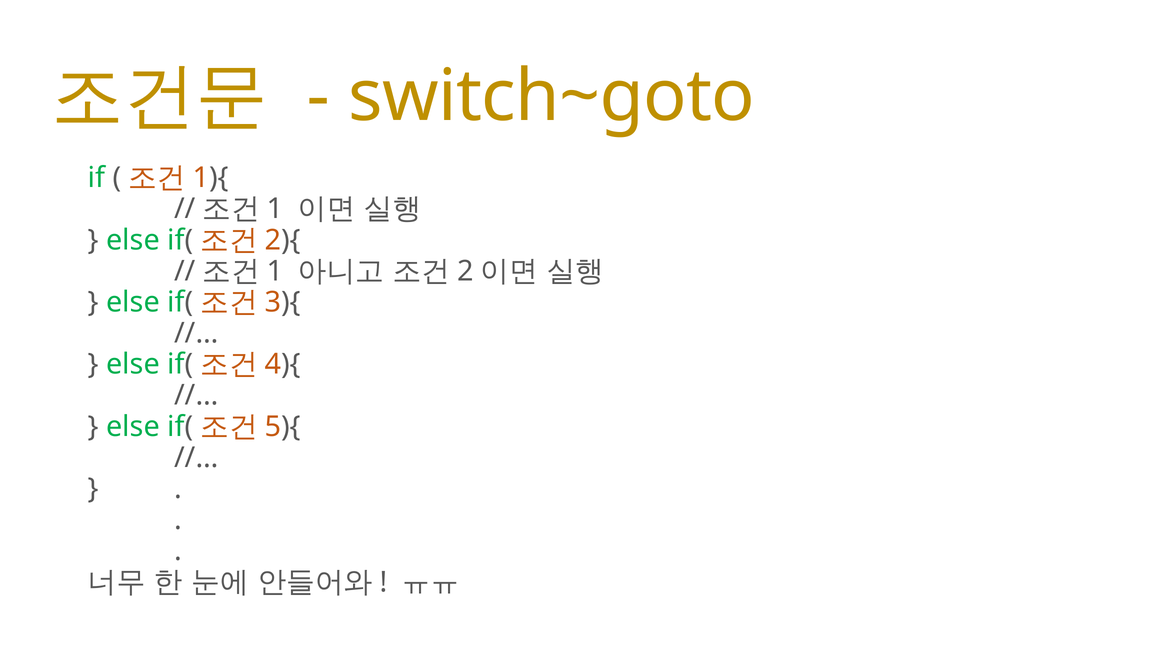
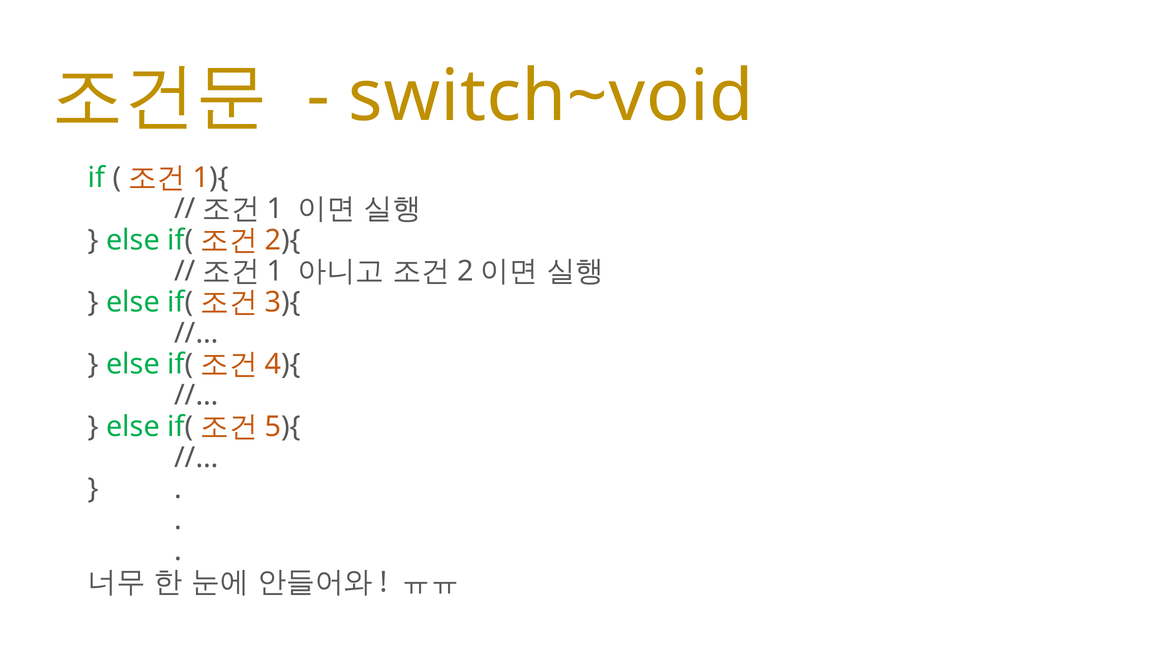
switch~goto: switch~goto -> switch~void (551, 97)
